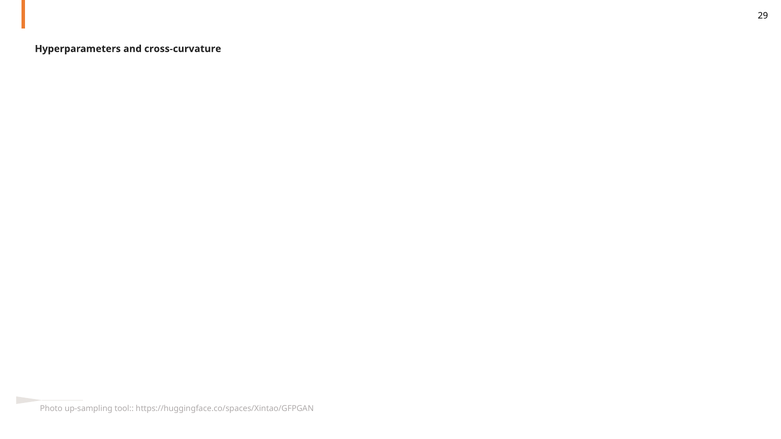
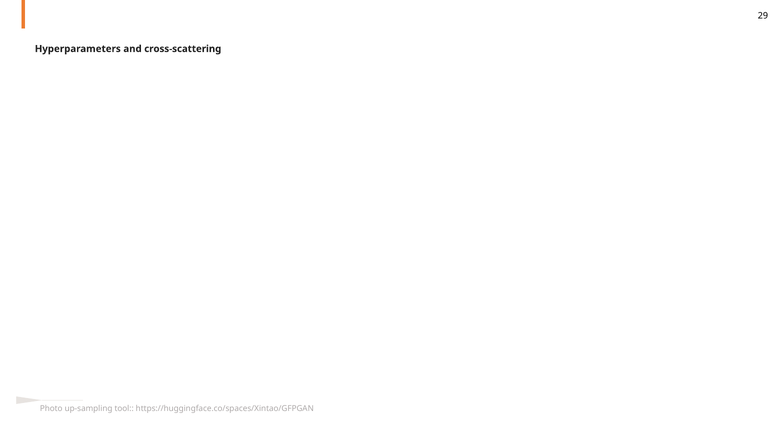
cross‑curvature: cross‑curvature -> cross‑scattering (183, 49)
